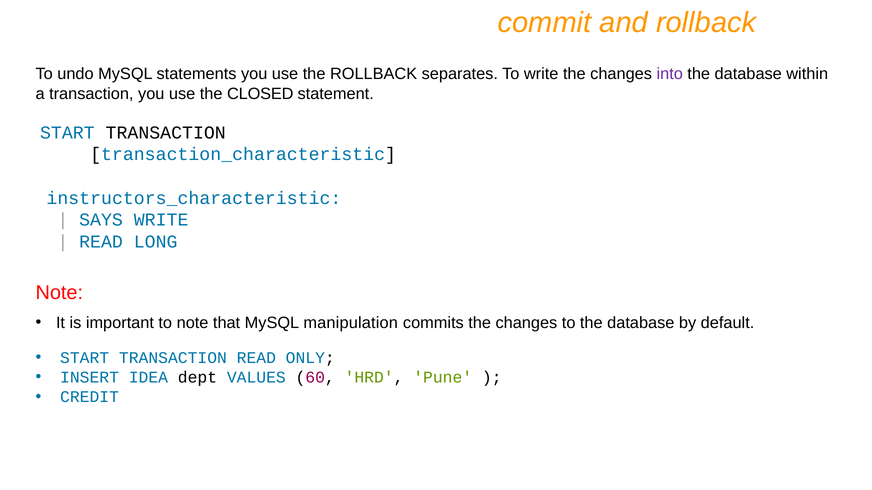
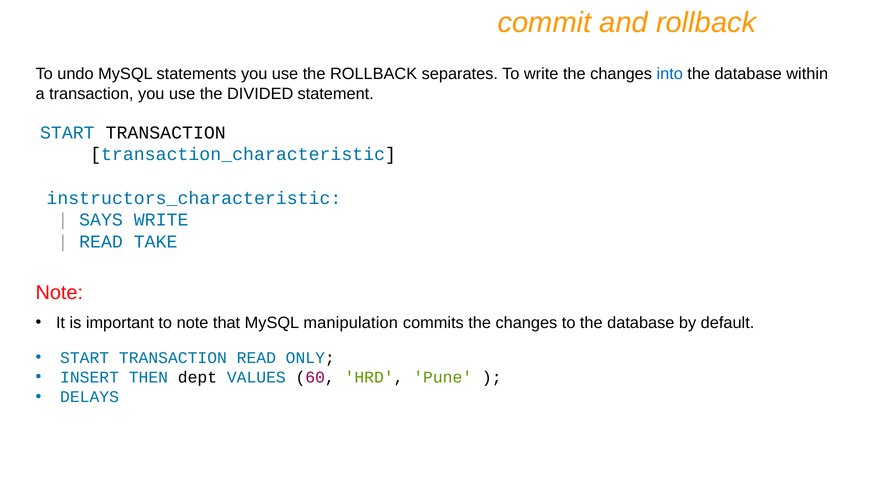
into colour: purple -> blue (670, 74)
CLOSED: CLOSED -> DIVIDED (260, 94)
LONG: LONG -> TAKE (156, 242)
IDEA: IDEA -> THEN (148, 378)
CREDIT: CREDIT -> DELAYS (90, 397)
